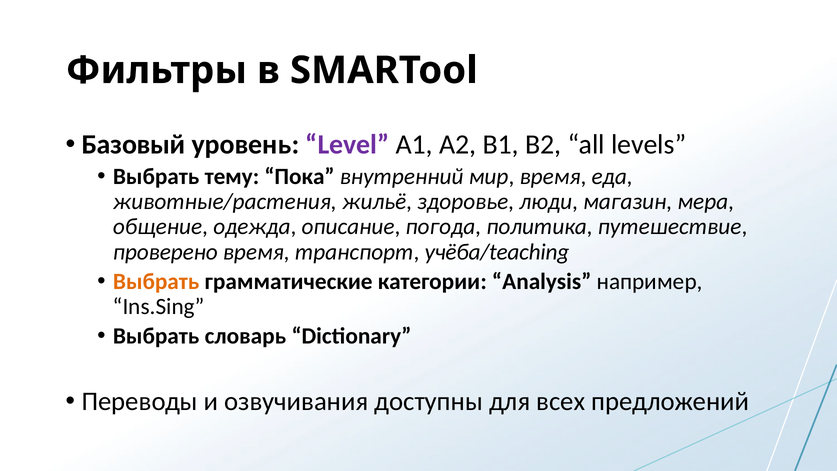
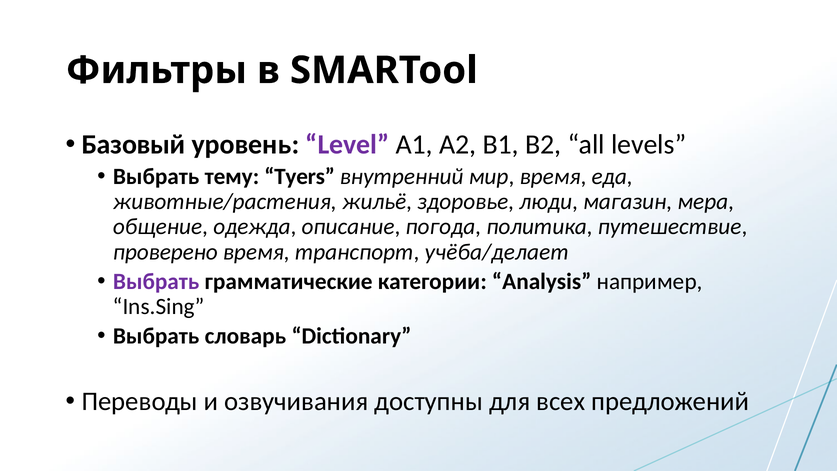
Пока: Пока -> Tyers (300, 176)
учёба/teaching: учёба/teaching -> учёба/делает (497, 252)
Выбрать colour: orange -> purple (156, 281)
